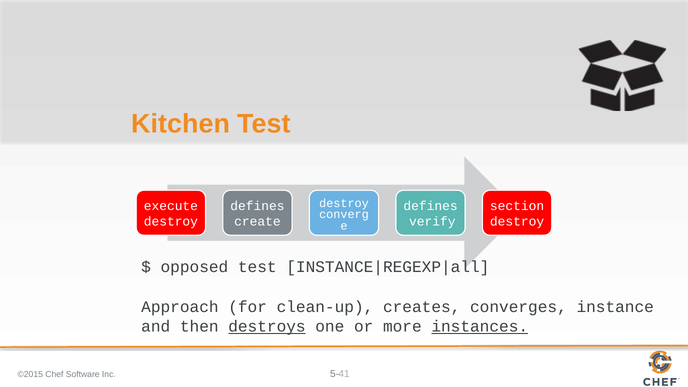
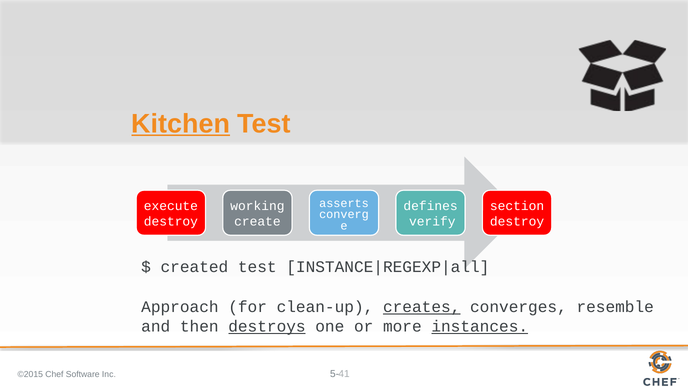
Kitchen underline: none -> present (181, 124)
destroy: destroy -> asserts (344, 203)
defines: defines -> working (257, 206)
opposed: opposed -> created (194, 267)
creates underline: none -> present (422, 307)
instance: instance -> resemble (615, 307)
